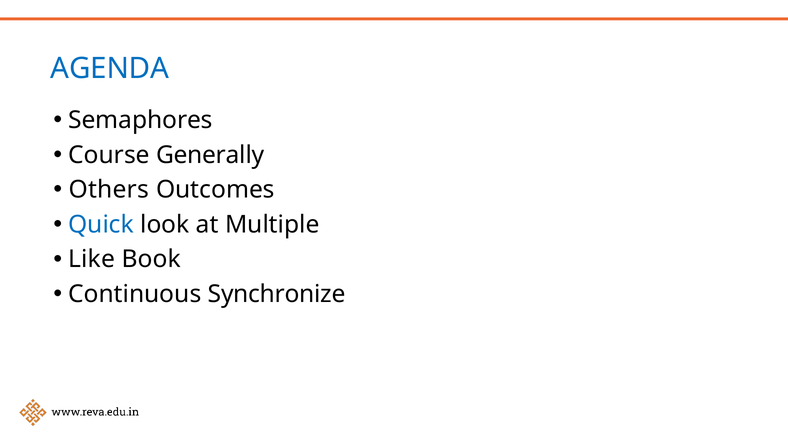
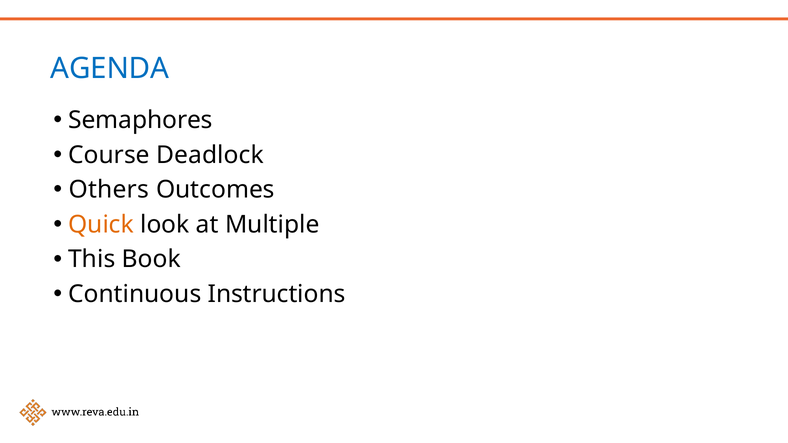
Generally: Generally -> Deadlock (210, 155)
Quick colour: blue -> orange (101, 225)
Like: Like -> This (92, 259)
Synchronize: Synchronize -> Instructions (277, 294)
